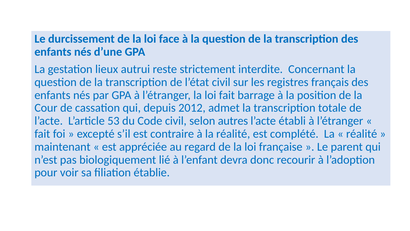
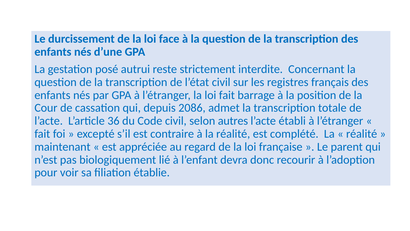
lieux: lieux -> posé (107, 69)
2012: 2012 -> 2086 (192, 108)
53: 53 -> 36 (113, 121)
